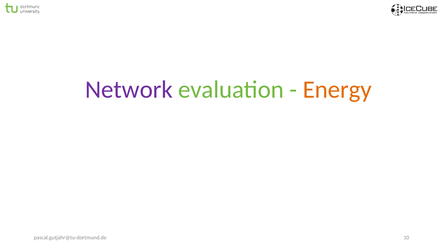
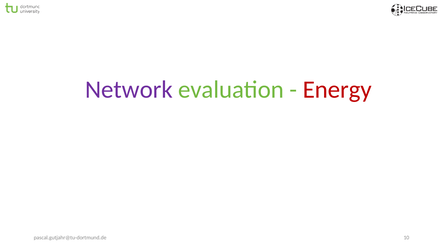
Energy colour: orange -> red (337, 90)
